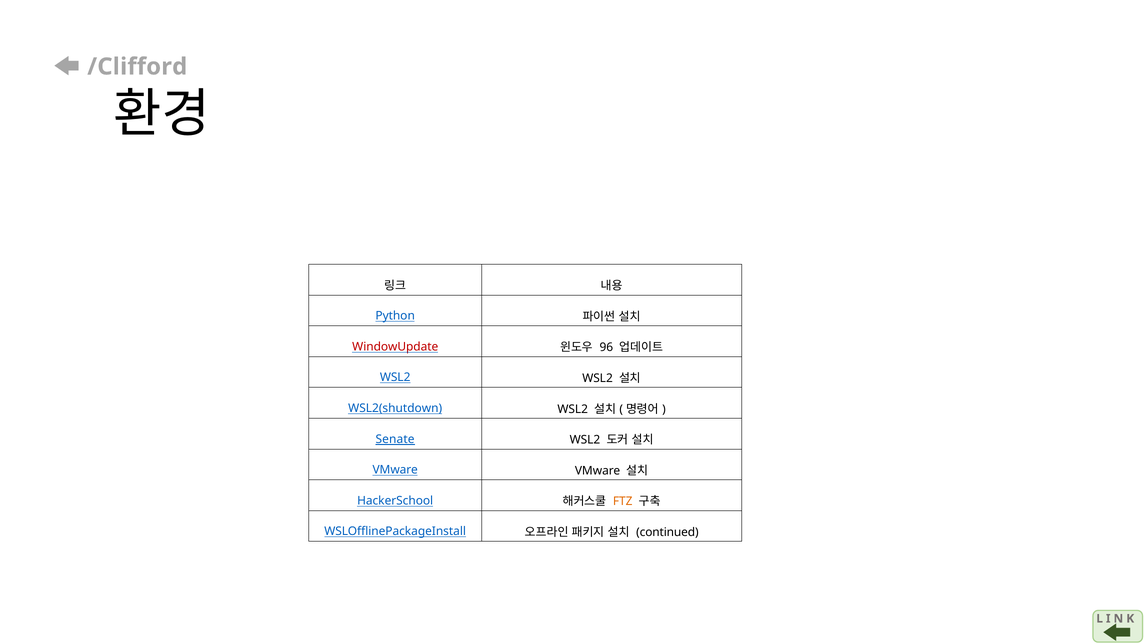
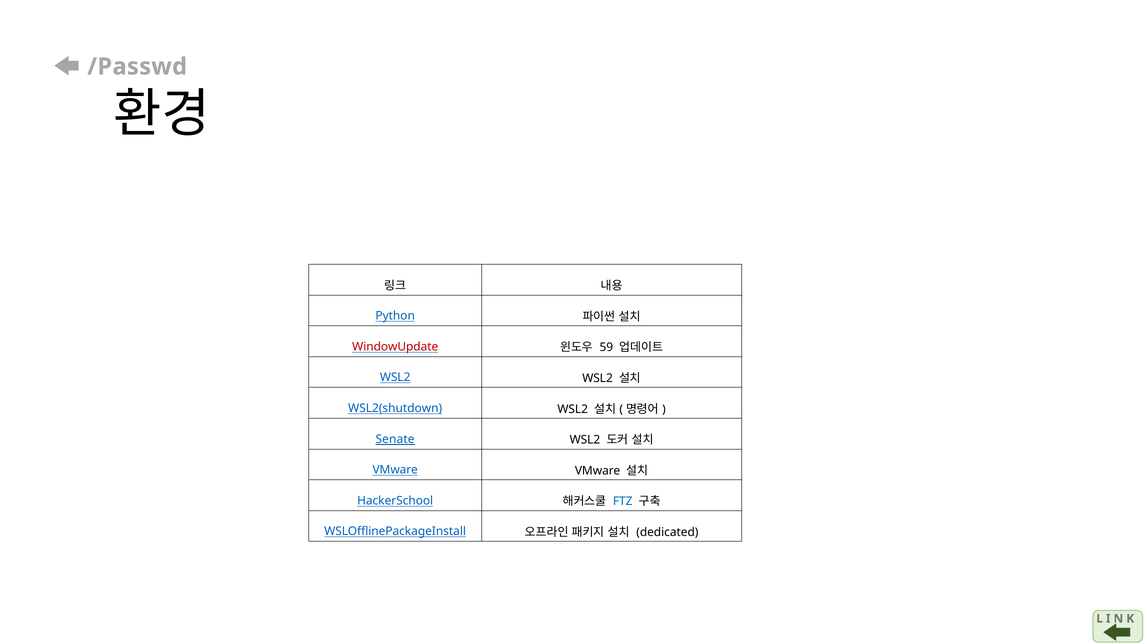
/Clifford: /Clifford -> /Passwd (137, 67)
96: 96 -> 59 (606, 347)
FTZ colour: orange -> blue (623, 501)
continued: continued -> dedicated (667, 532)
